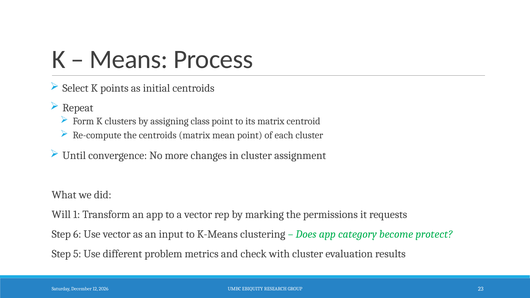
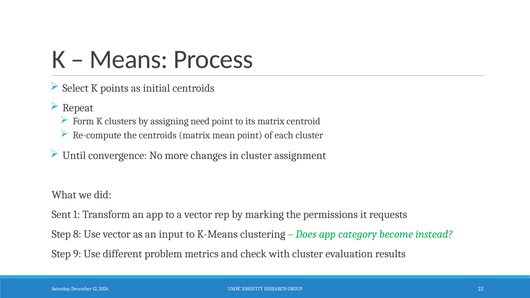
class: class -> need (200, 121)
Will: Will -> Sent (61, 215)
6: 6 -> 8 (77, 234)
protect: protect -> instead (434, 234)
5: 5 -> 9 (77, 254)
